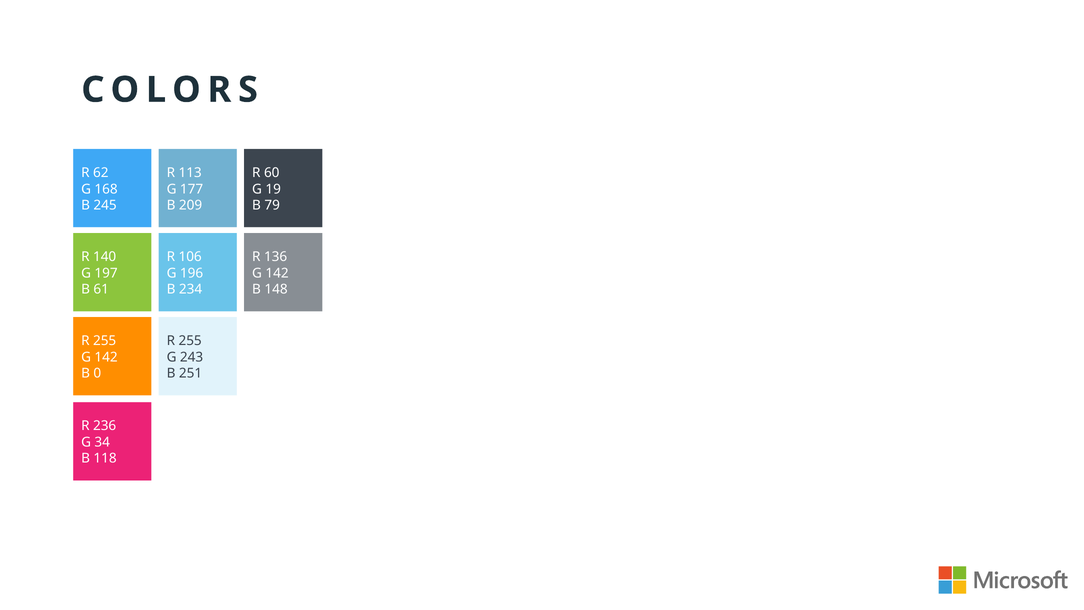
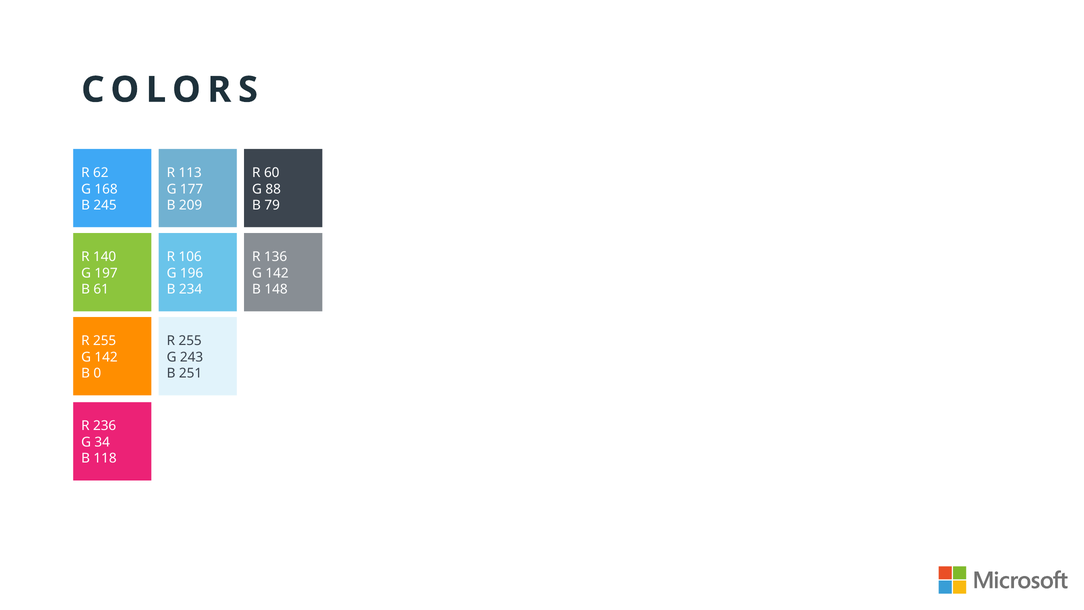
19: 19 -> 88 (273, 189)
